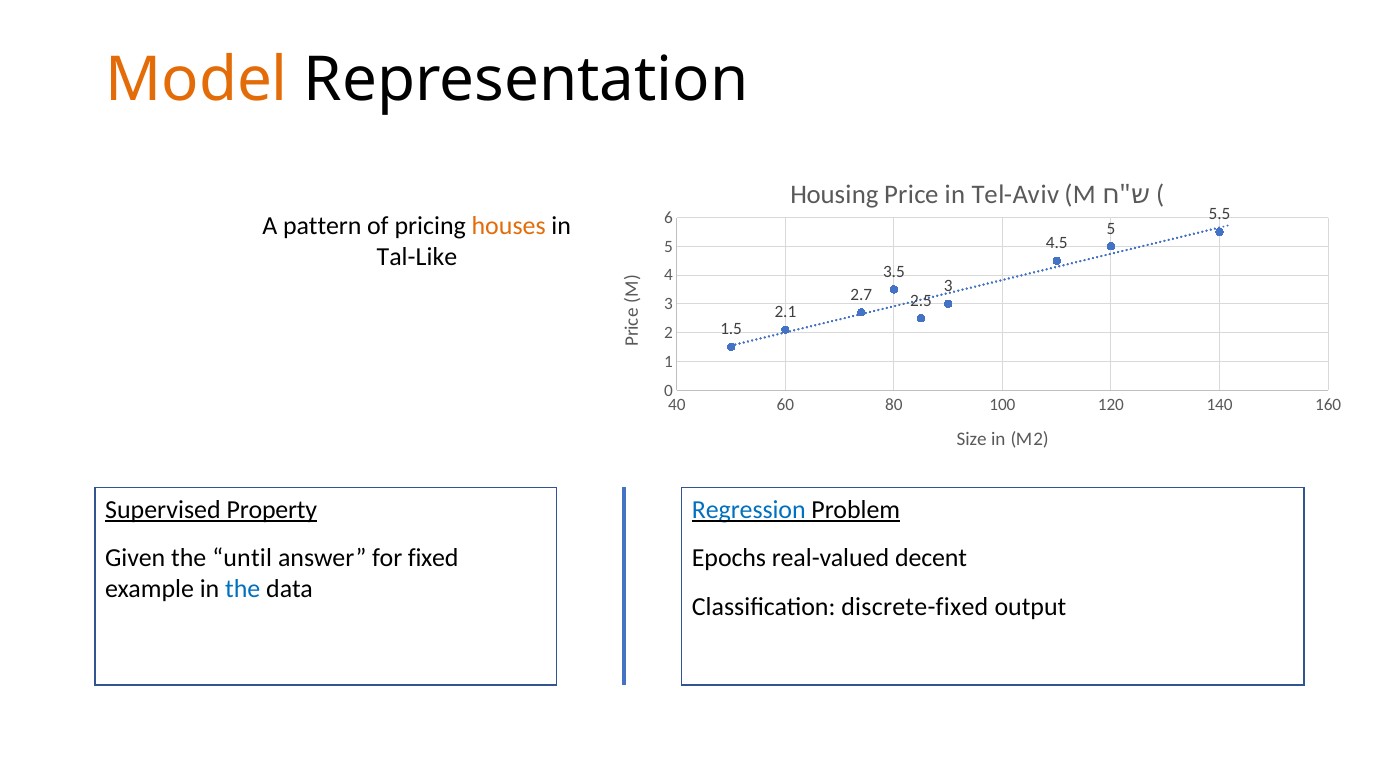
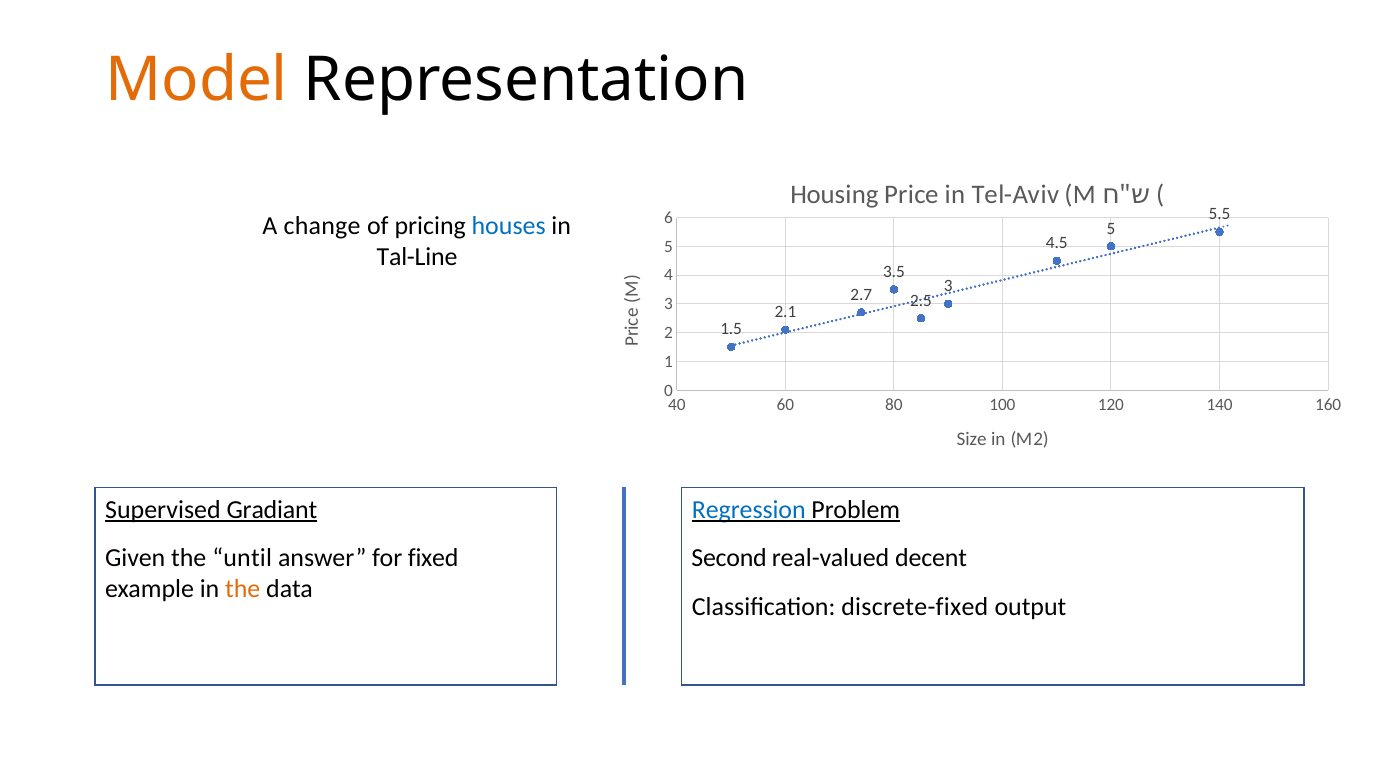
pattern: pattern -> change (322, 226)
houses colour: orange -> blue (509, 226)
Tal-Like: Tal-Like -> Tal-Line (417, 257)
Property: Property -> Gradiant (272, 510)
Epochs: Epochs -> Second (729, 558)
the colour: blue -> orange (243, 589)
